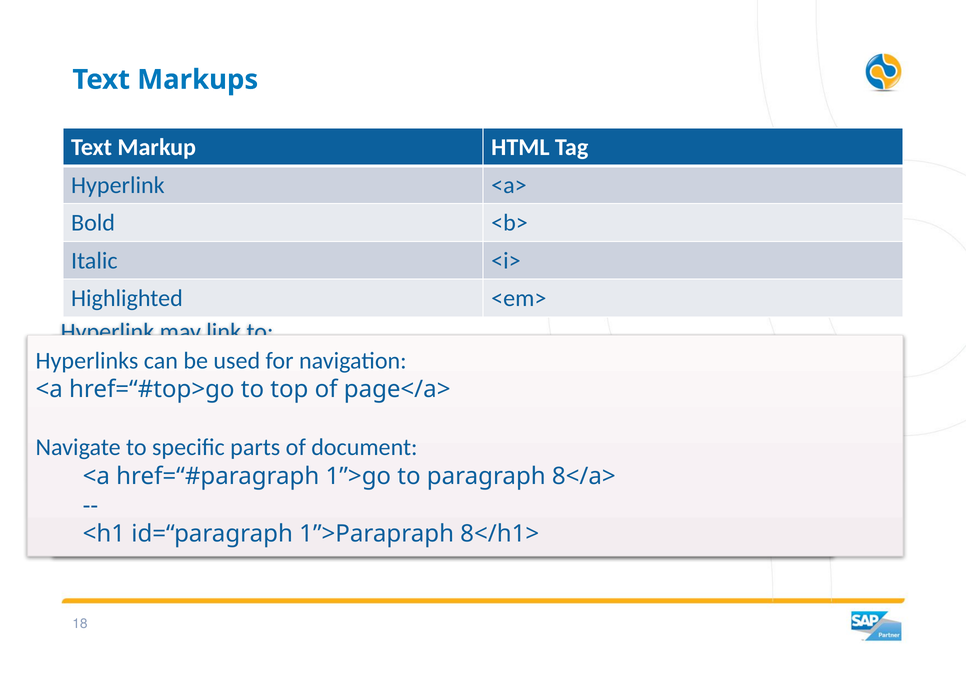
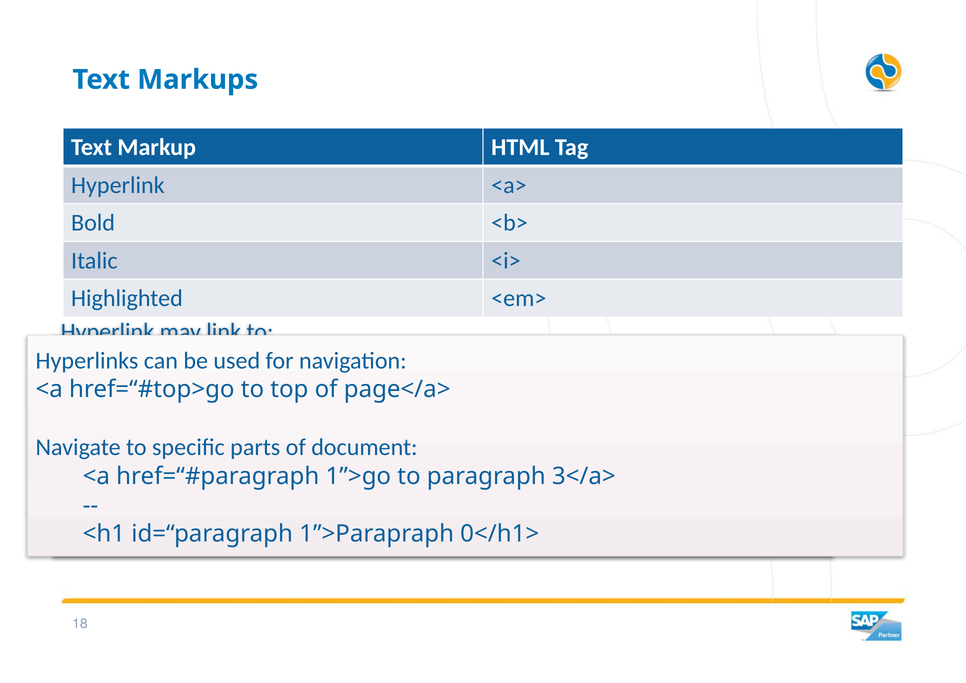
8</a>: 8</a> -> 3</a> (584, 477)
8</h1>: 8</h1> -> 0</h1> (500, 534)
